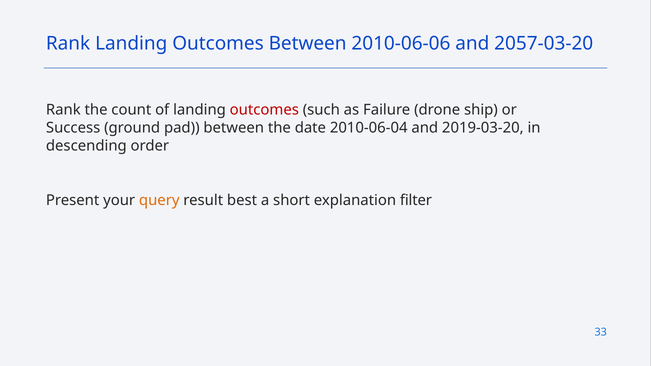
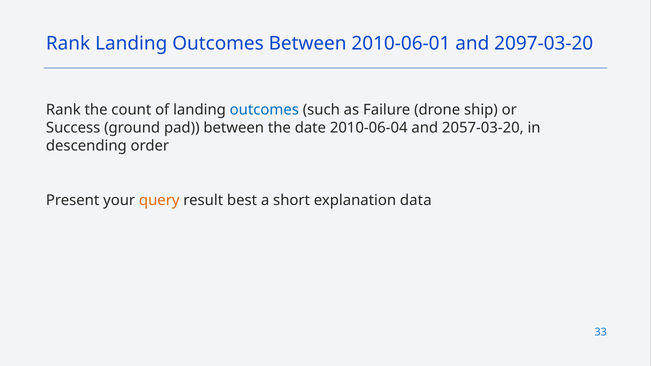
2010-06-06: 2010-06-06 -> 2010-06-01 (401, 43)
2057-03-20: 2057-03-20 -> 2097-03-20 (544, 43)
outcomes colour: red -> blue (264, 110)
2019-03-20: 2019-03-20 -> 2057-03-20 (483, 128)
filter: filter -> data (416, 200)
